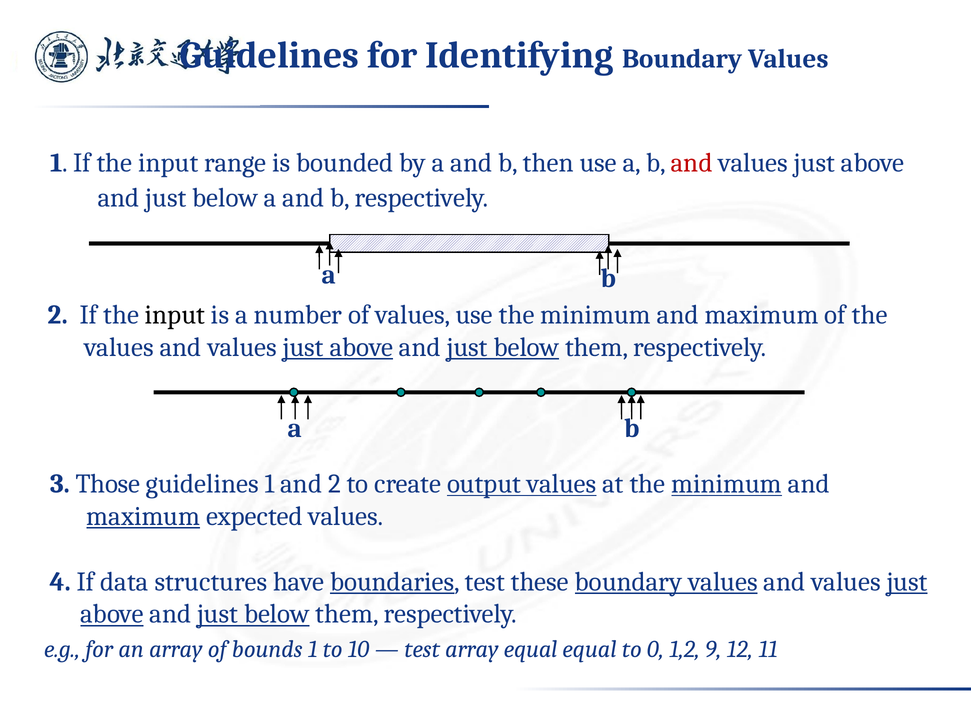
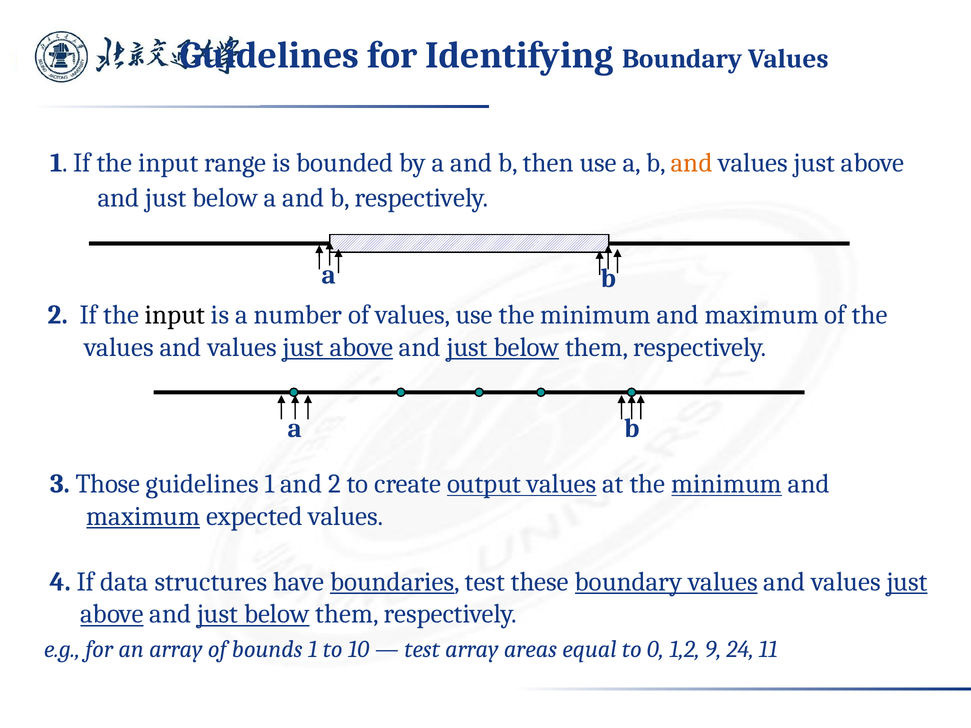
and colour: red -> orange (692, 163)
array equal: equal -> areas (530, 650)
12: 12 -> 24 (740, 650)
